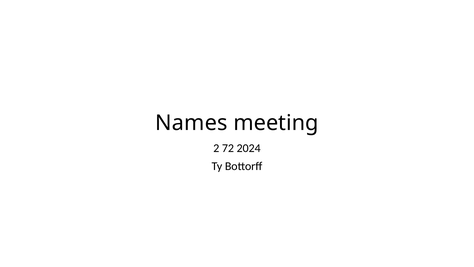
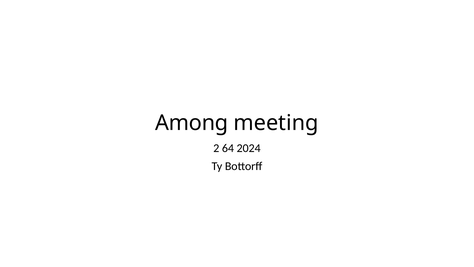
Names: Names -> Among (192, 123)
72: 72 -> 64 (228, 148)
